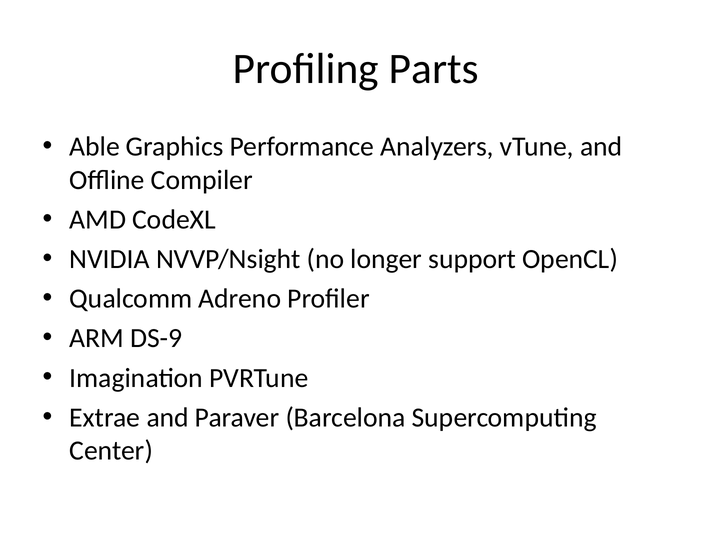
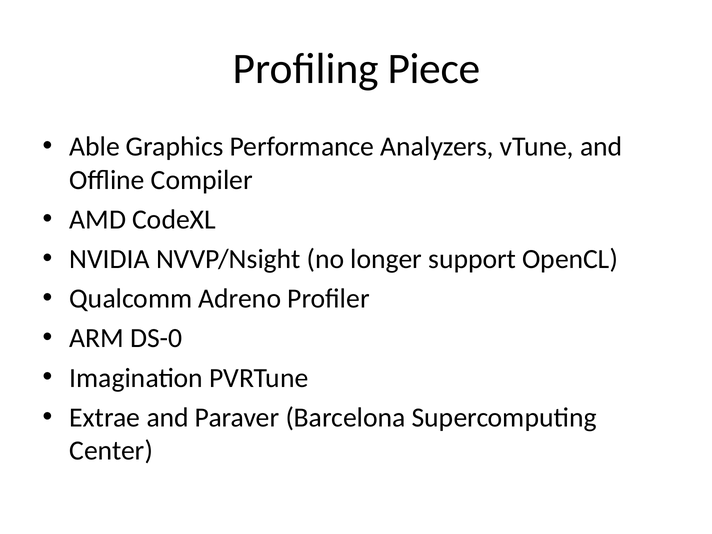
Parts: Parts -> Piece (434, 69)
DS-9: DS-9 -> DS-0 (156, 338)
